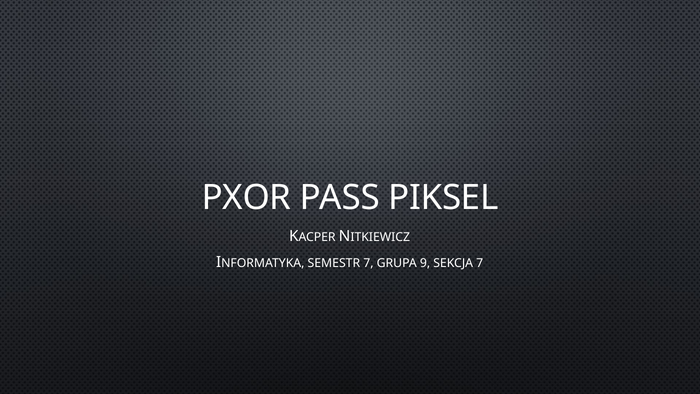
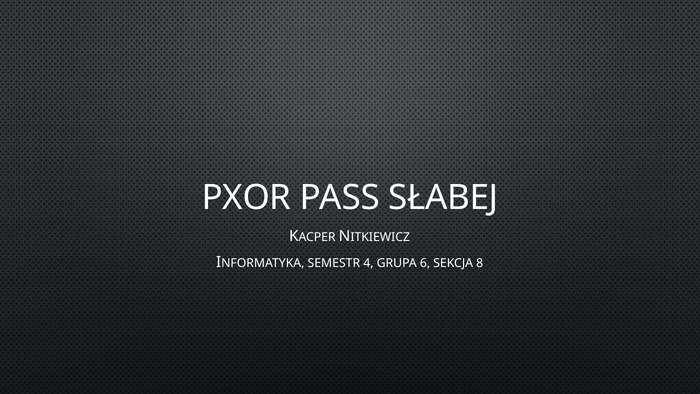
PIKSEL: PIKSEL -> SŁABEJ (443, 198)
SEMESTR 7: 7 -> 4 (368, 263)
9: 9 -> 6 (425, 263)
SEKCJA 7: 7 -> 8 (480, 263)
